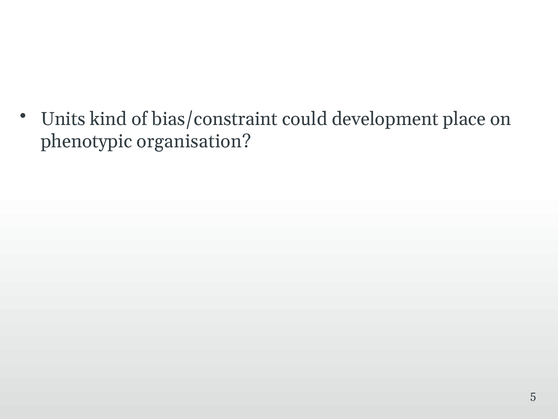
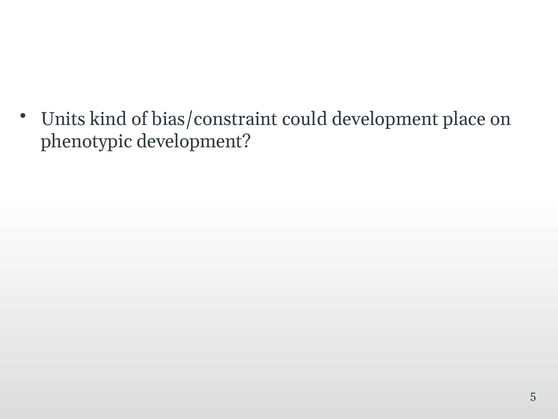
phenotypic organisation: organisation -> development (194, 141)
